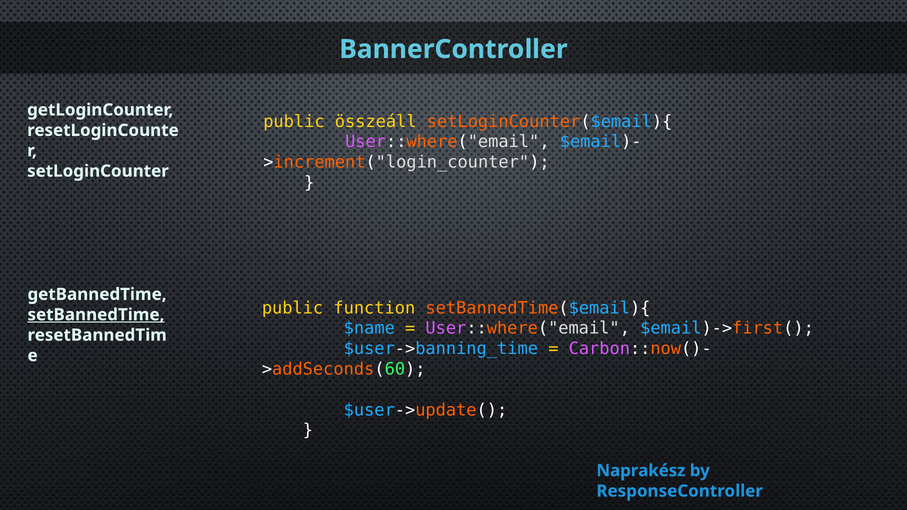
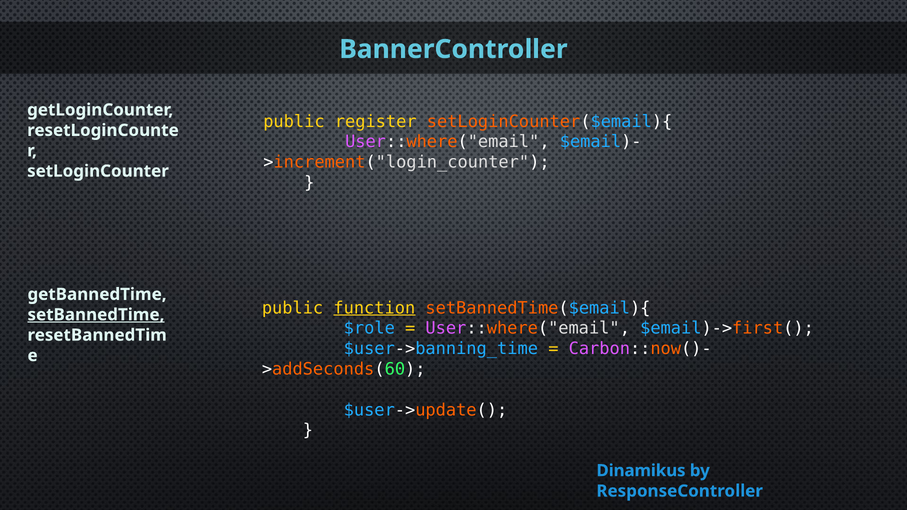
összeáll: összeáll -> register (376, 121)
function underline: none -> present (374, 308)
$name: $name -> $role (369, 328)
Naprakész: Naprakész -> Dinamikus (641, 471)
